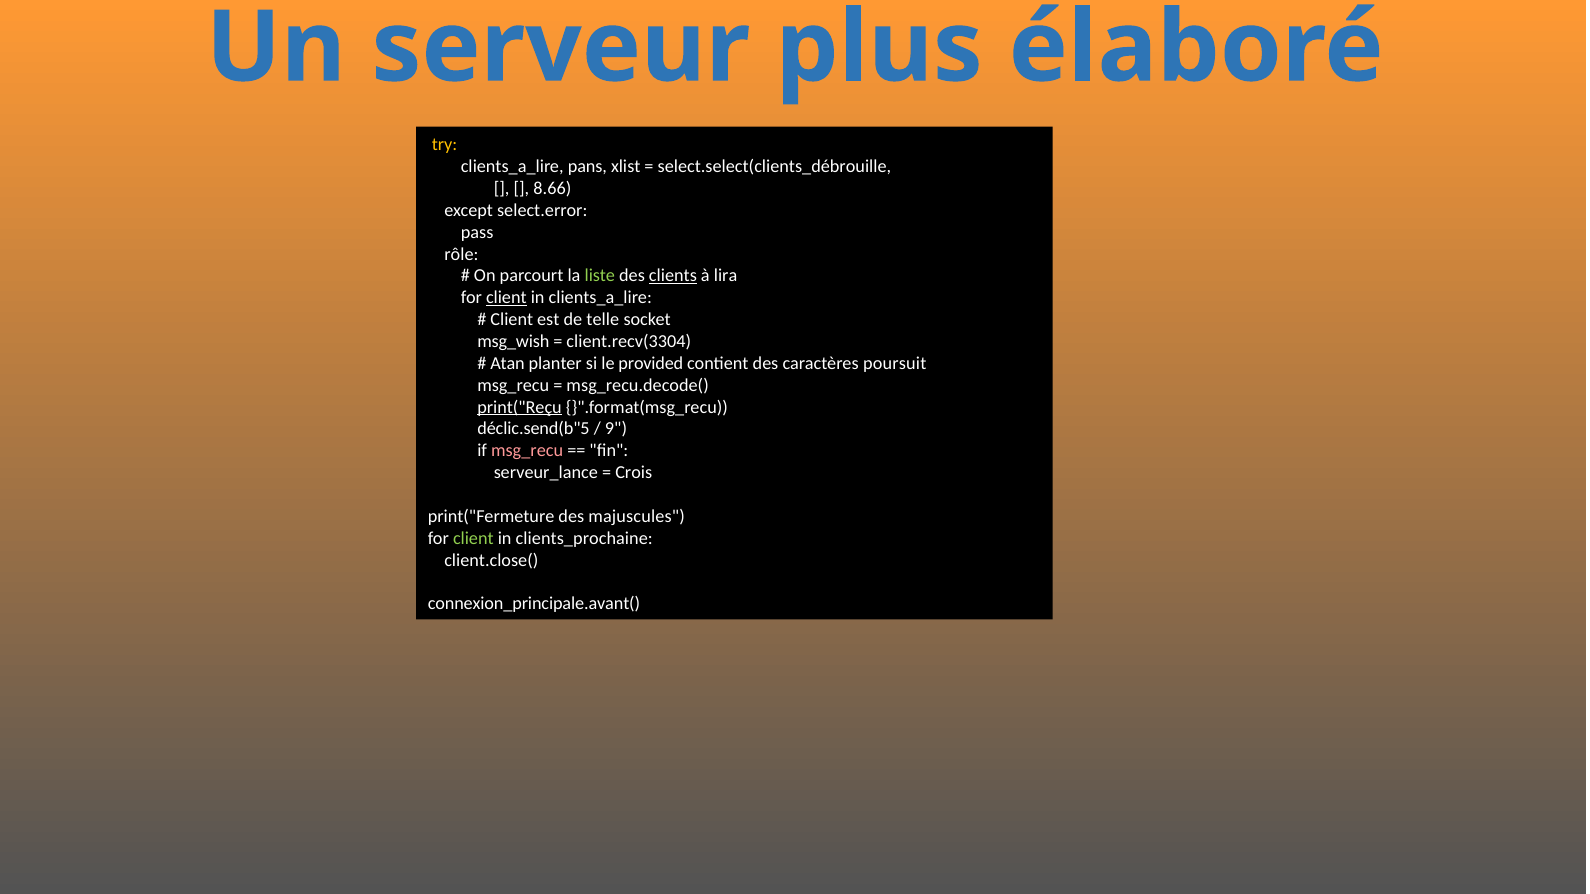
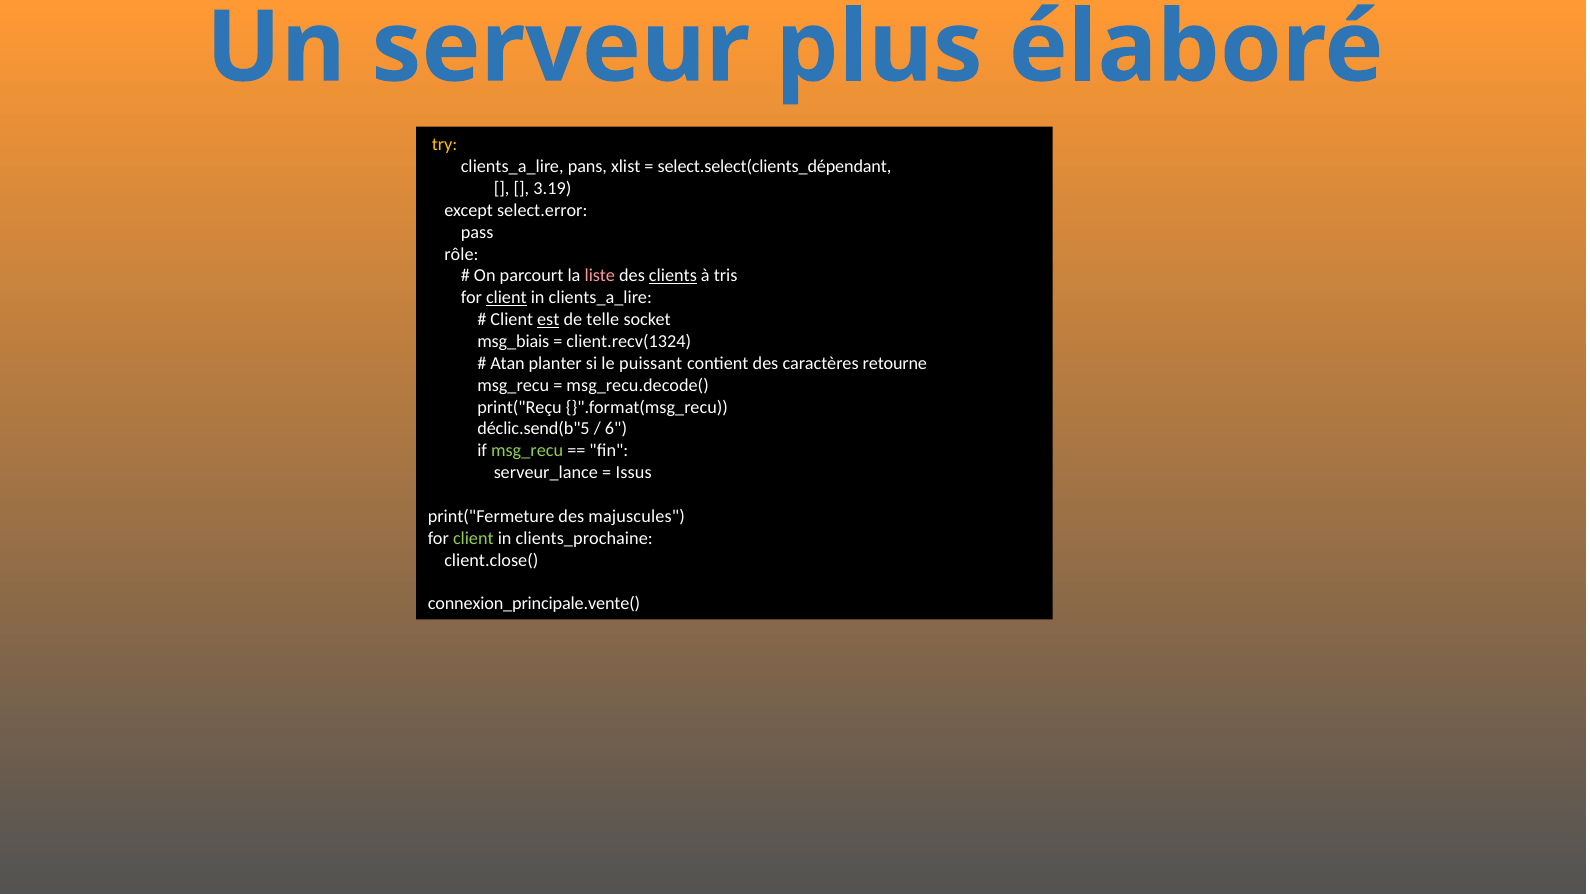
select.select(clients_débrouille: select.select(clients_débrouille -> select.select(clients_dépendant (774, 167)
8.66: 8.66 -> 3.19 (552, 188)
liste colour: light green -> pink (600, 276)
lira: lira -> tris (726, 276)
est underline: none -> present (548, 320)
msg_wish: msg_wish -> msg_biais (513, 342)
client.recv(3304: client.recv(3304 -> client.recv(1324 (629, 342)
provided: provided -> puissant (651, 364)
poursuit: poursuit -> retourne (895, 364)
print("Reçu underline: present -> none (520, 407)
9: 9 -> 6 (616, 429)
msg_recu colour: pink -> light green (527, 451)
Crois: Crois -> Issus (634, 473)
connexion_principale.avant(: connexion_principale.avant( -> connexion_principale.vente( (534, 604)
